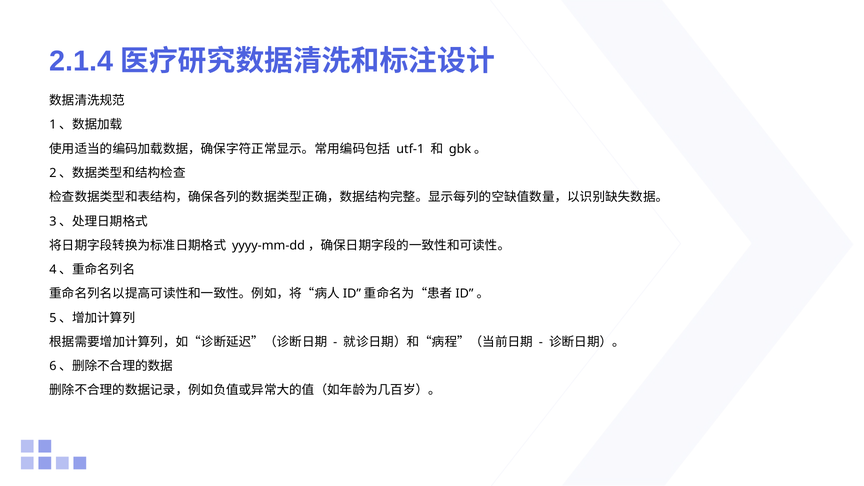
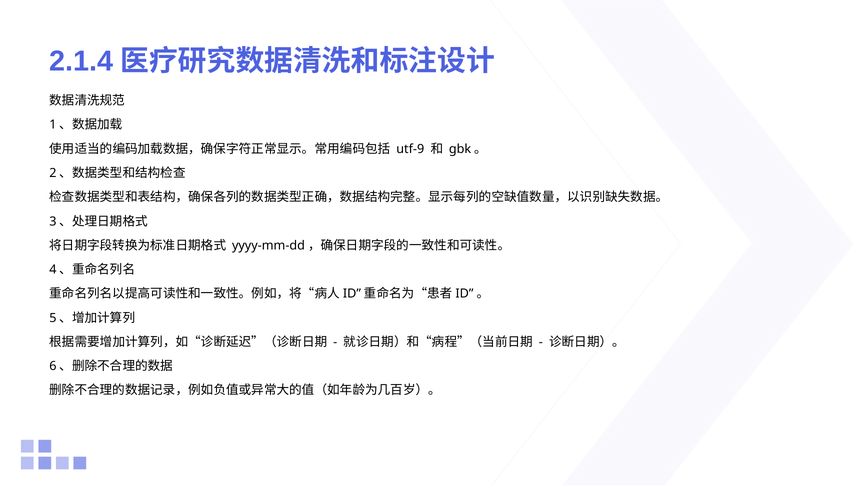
utf-1: utf-1 -> utf-9 (410, 149)
